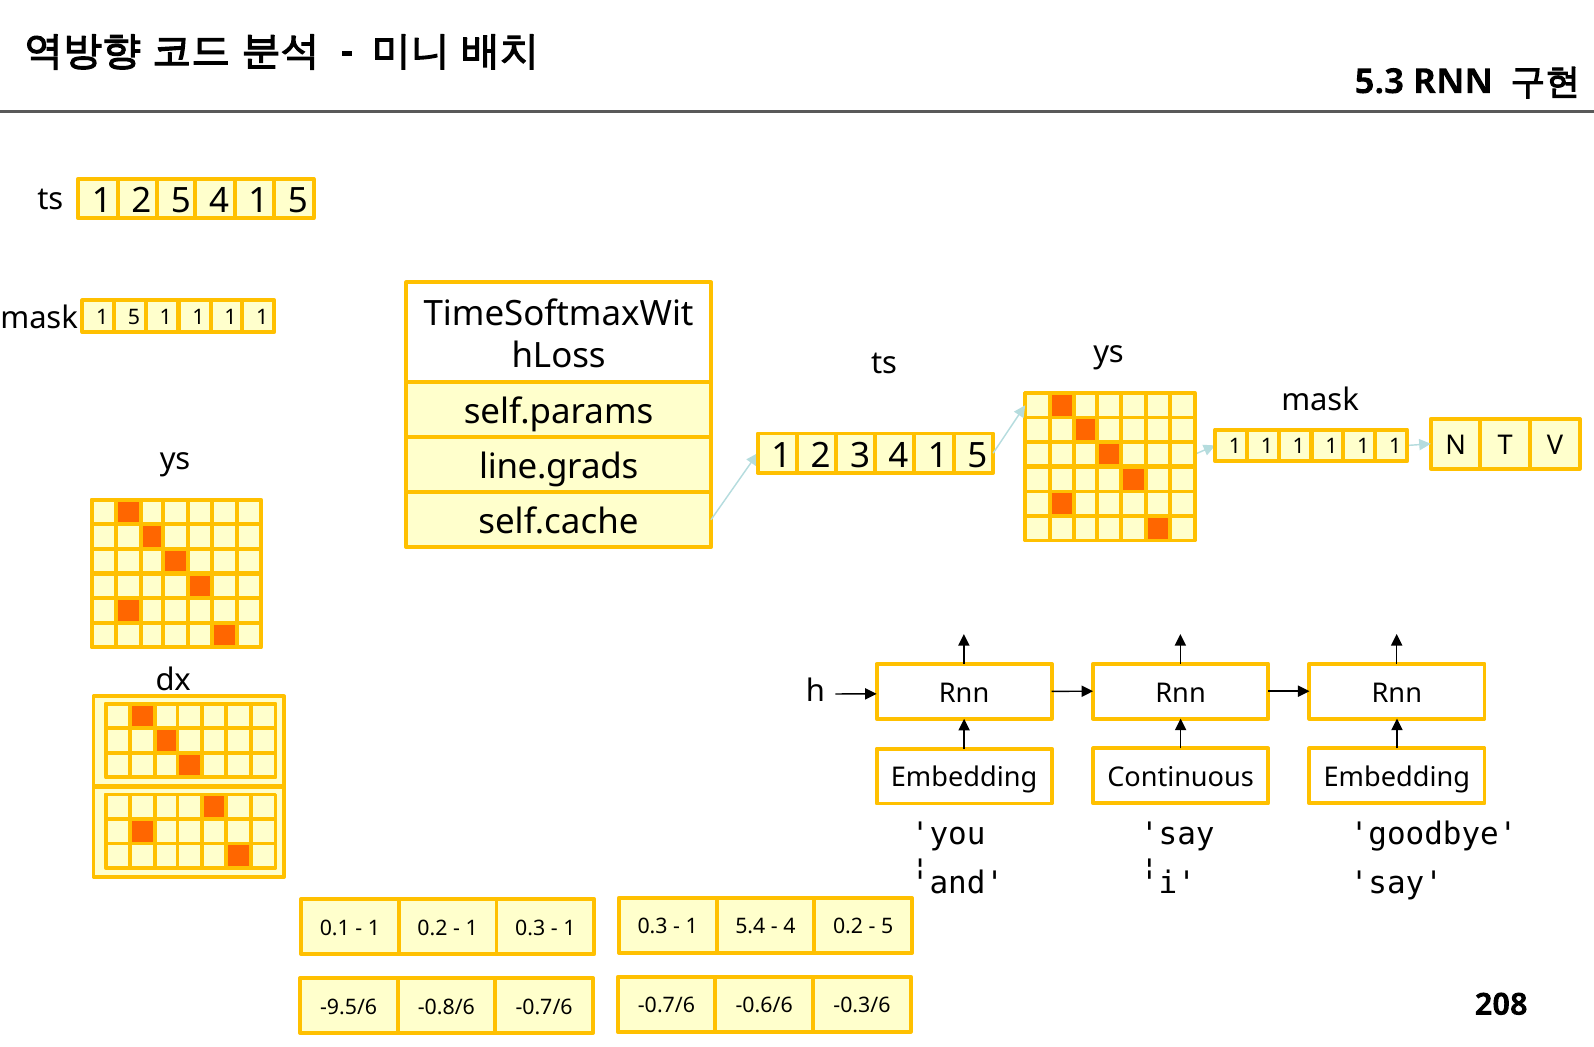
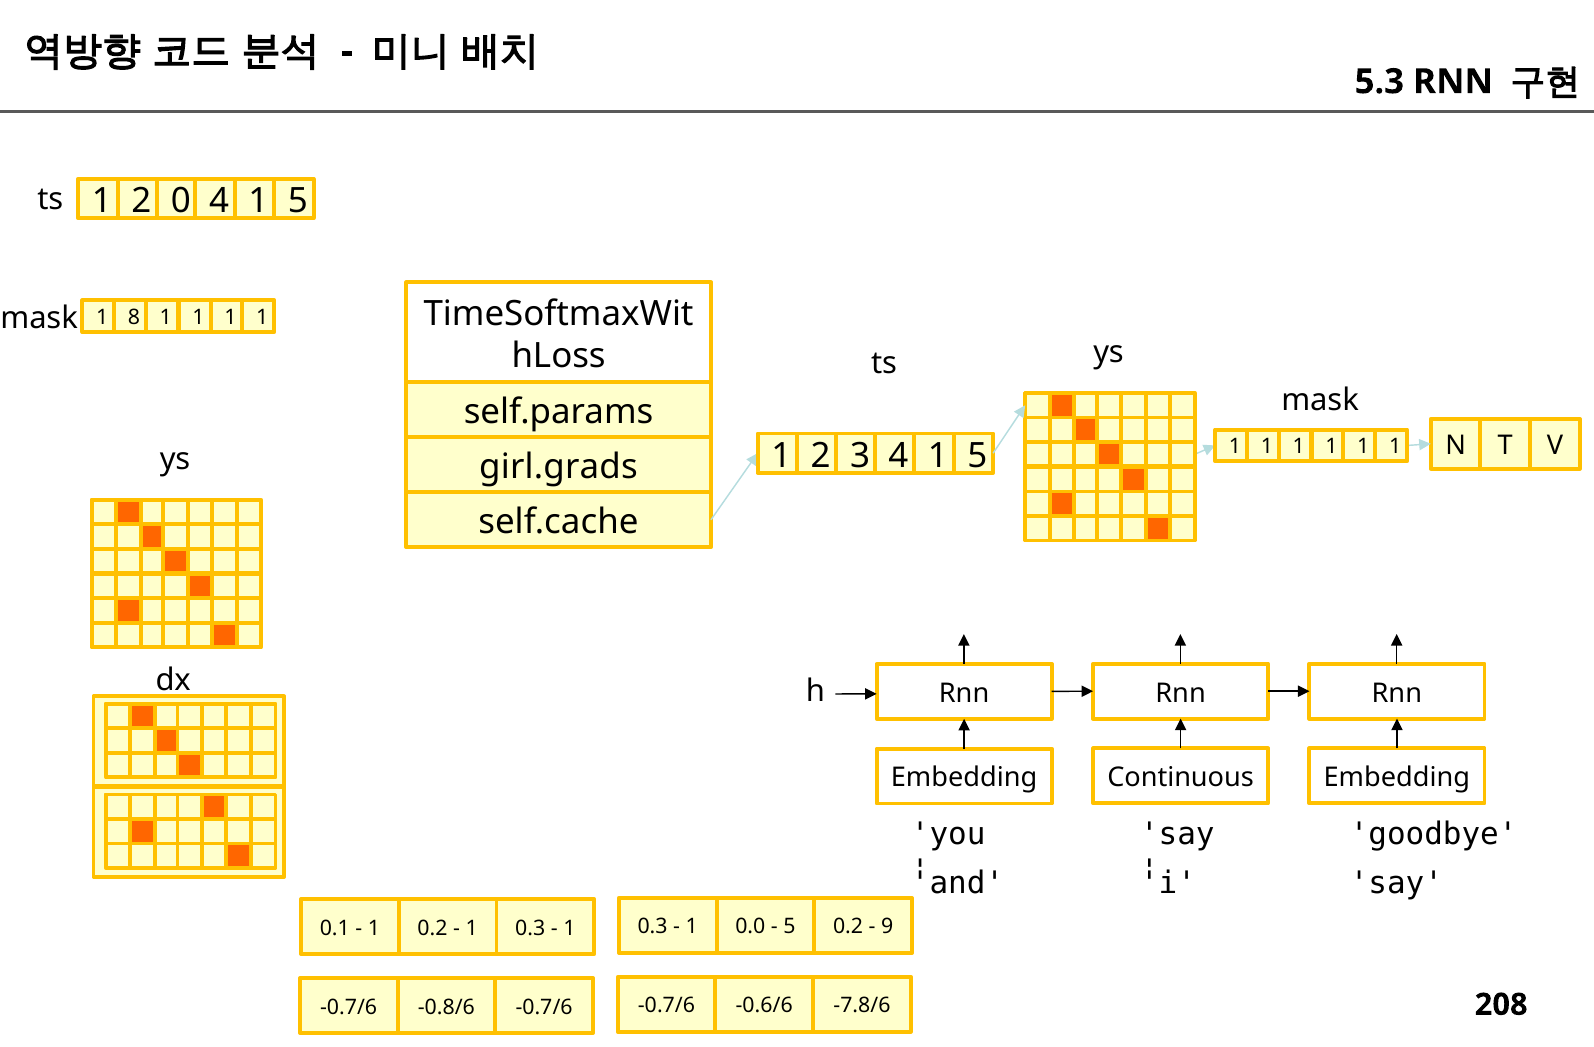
2 5: 5 -> 0 (181, 201)
5: 5 -> 8 (134, 318)
line.grads: line.grads -> girl.grads (558, 467)
5.4: 5.4 -> 0.0 (750, 927)
4: 4 -> 5 (789, 927)
5: 5 -> 9 (887, 927)
-0.3/6: -0.3/6 -> -7.8/6 (862, 1006)
-9.5/6: -9.5/6 -> -0.7/6 (349, 1007)
